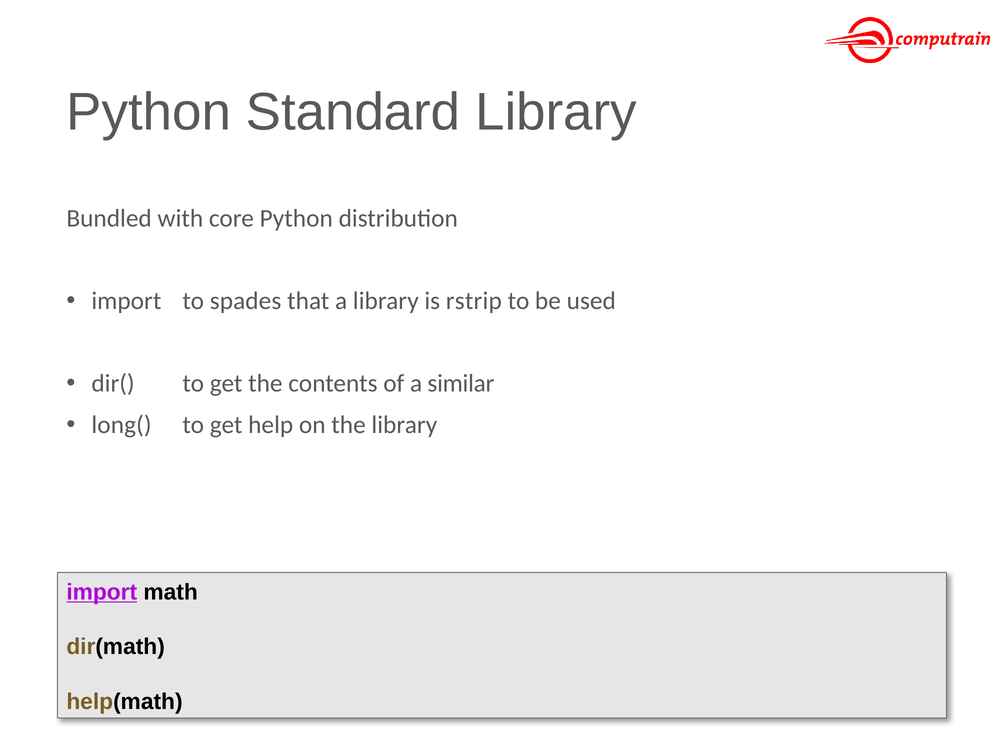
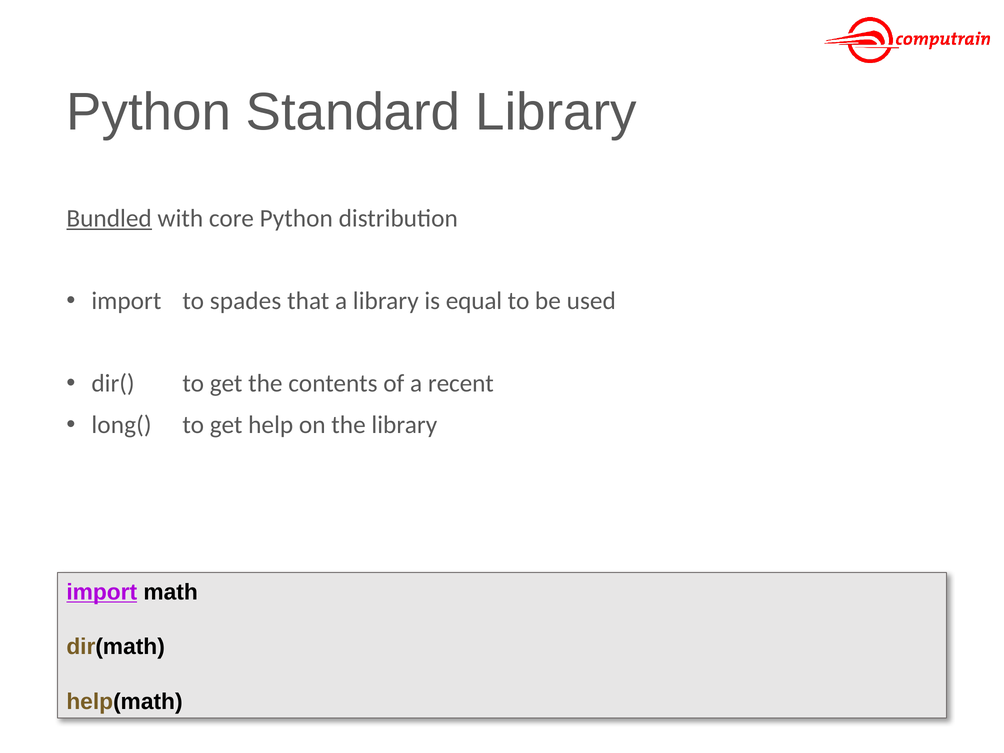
Bundled underline: none -> present (109, 218)
rstrip: rstrip -> equal (474, 301)
similar: similar -> recent (461, 384)
